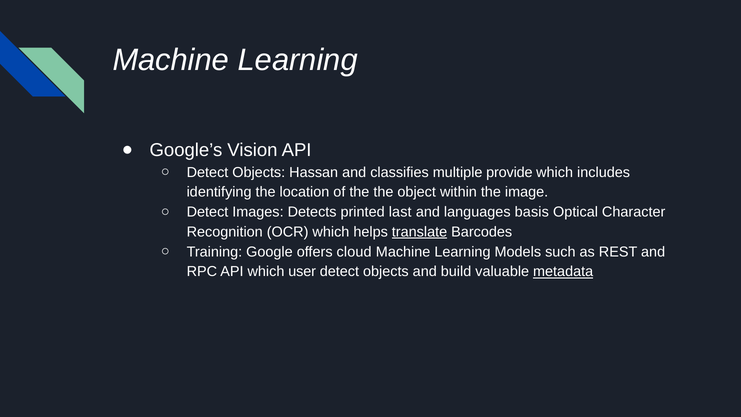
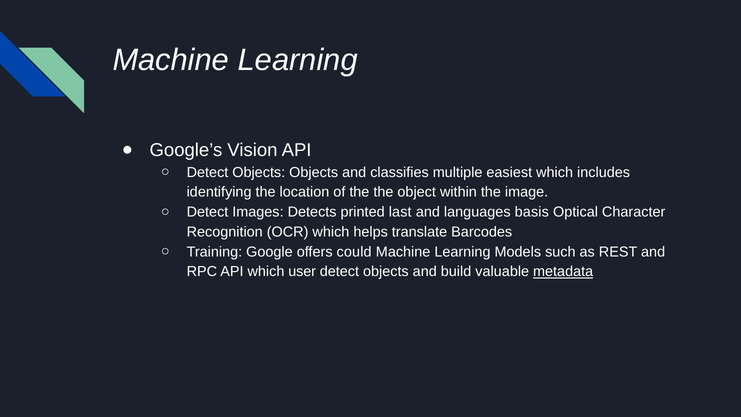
Objects Hassan: Hassan -> Objects (314, 172)
provide: provide -> easiest (509, 172)
translate underline: present -> none (420, 232)
cloud: cloud -> could (354, 252)
